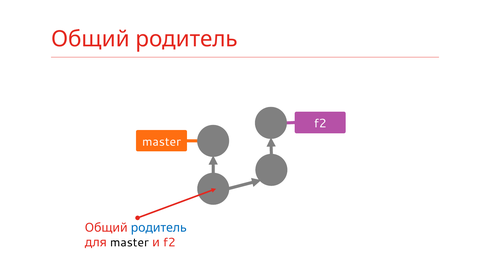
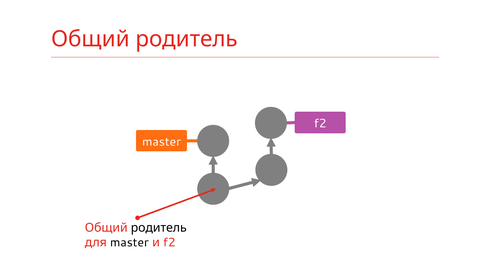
родитель colour: blue -> black (159, 228)
